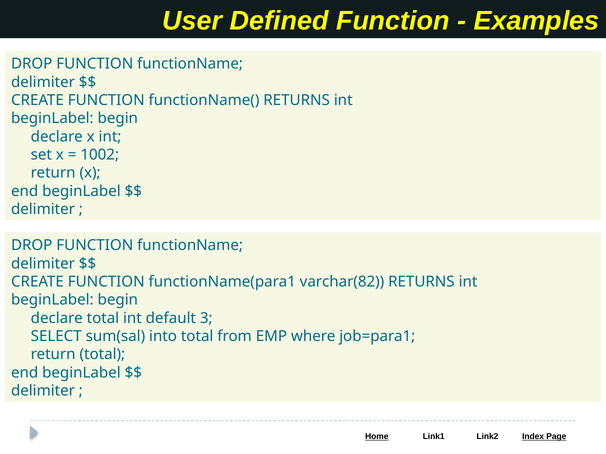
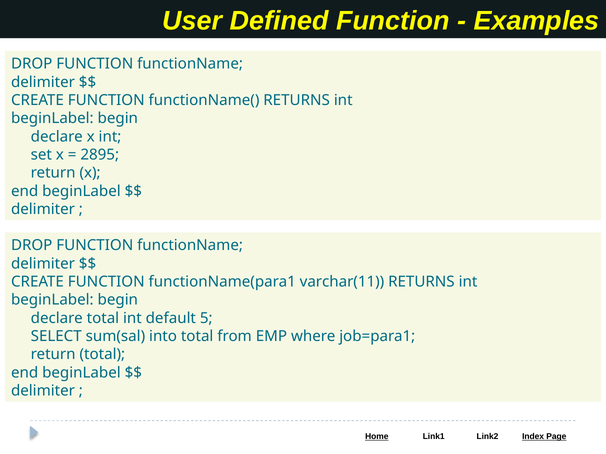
1002: 1002 -> 2895 (100, 155)
varchar(82: varchar(82 -> varchar(11 (342, 282)
3: 3 -> 5 (206, 318)
